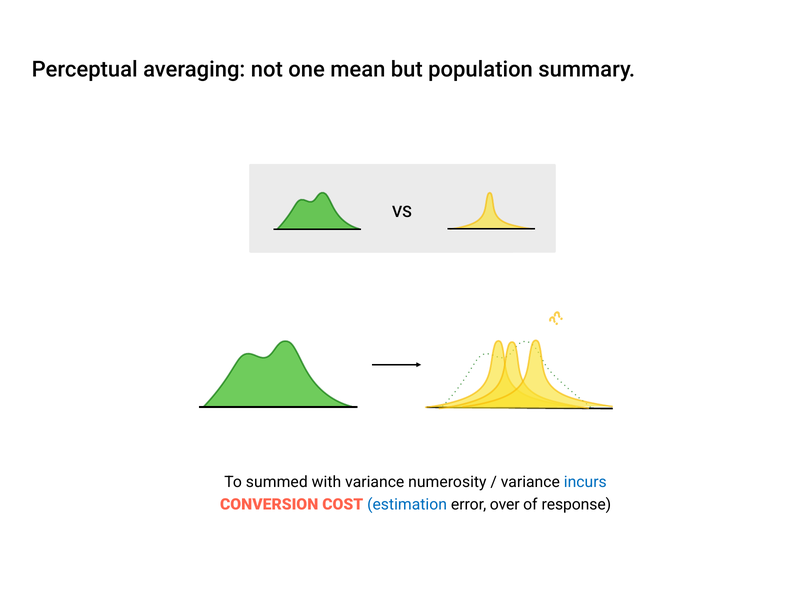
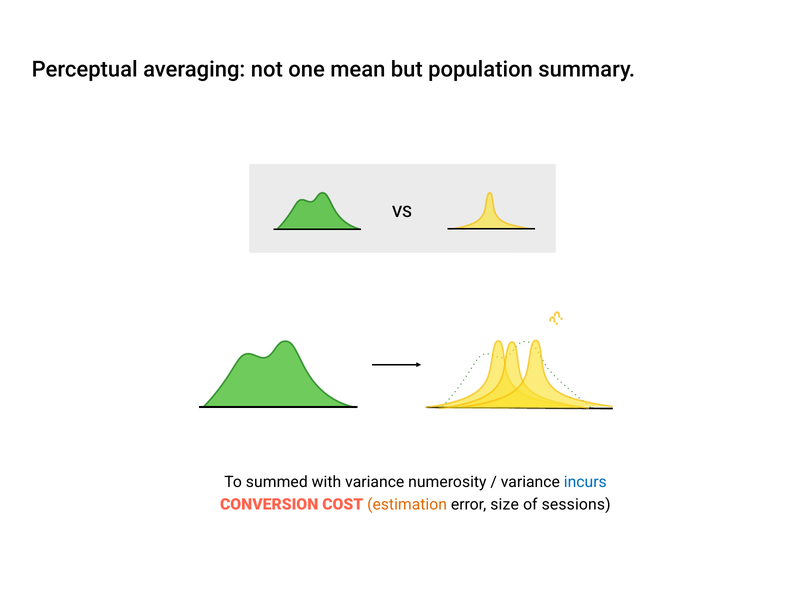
estimation colour: blue -> orange (407, 505)
over: over -> size (505, 505)
response: response -> sessions (576, 505)
